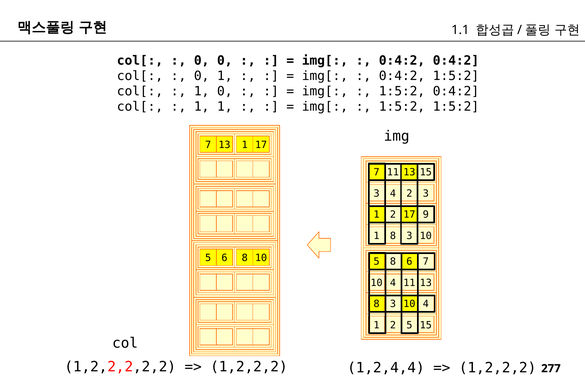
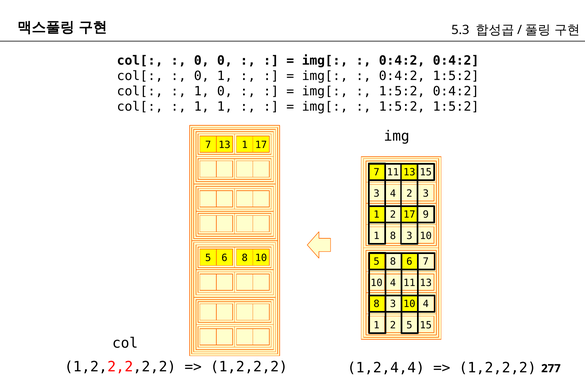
1.1: 1.1 -> 5.3 (460, 30)
